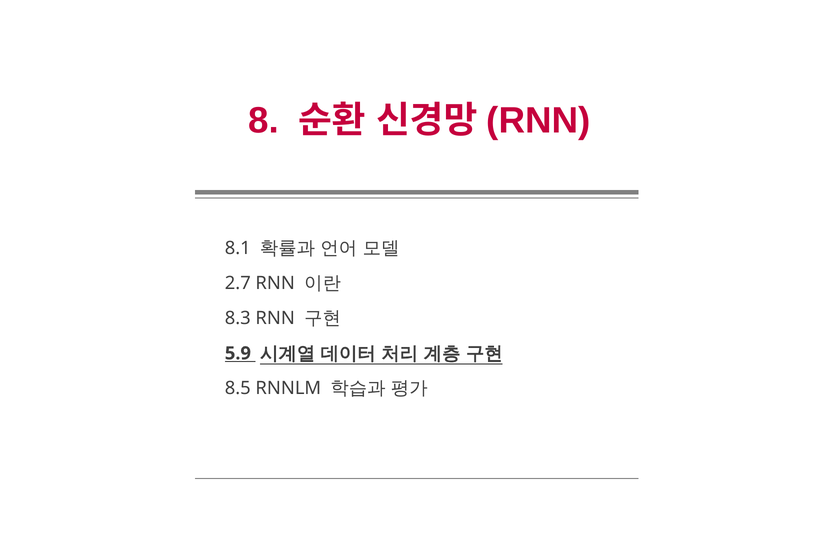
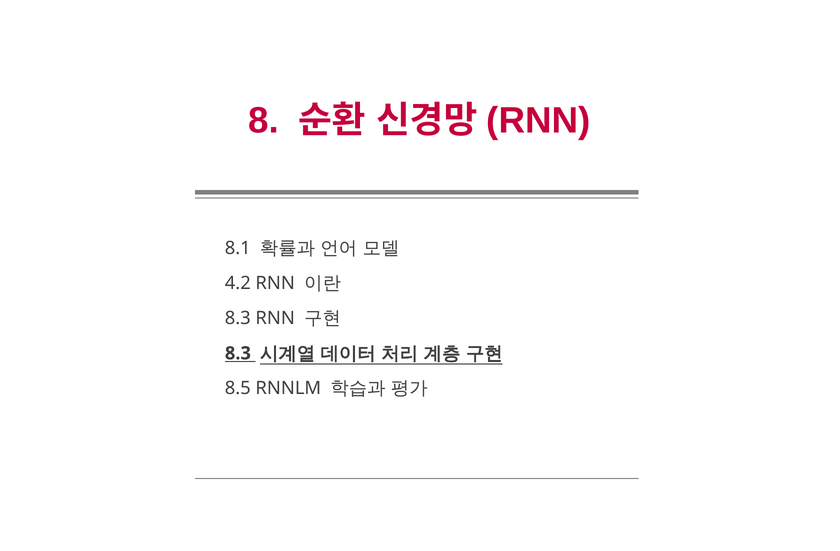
2.7: 2.7 -> 4.2 (238, 283)
5.9: 5.9 -> 8.3 (238, 354)
